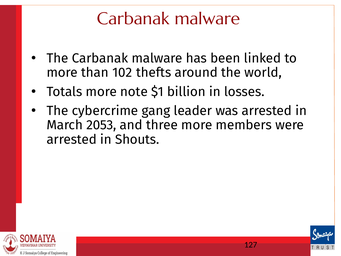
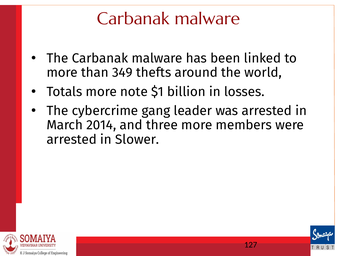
102: 102 -> 349 (122, 73)
2053: 2053 -> 2014 (101, 125)
Shouts: Shouts -> Slower (137, 139)
